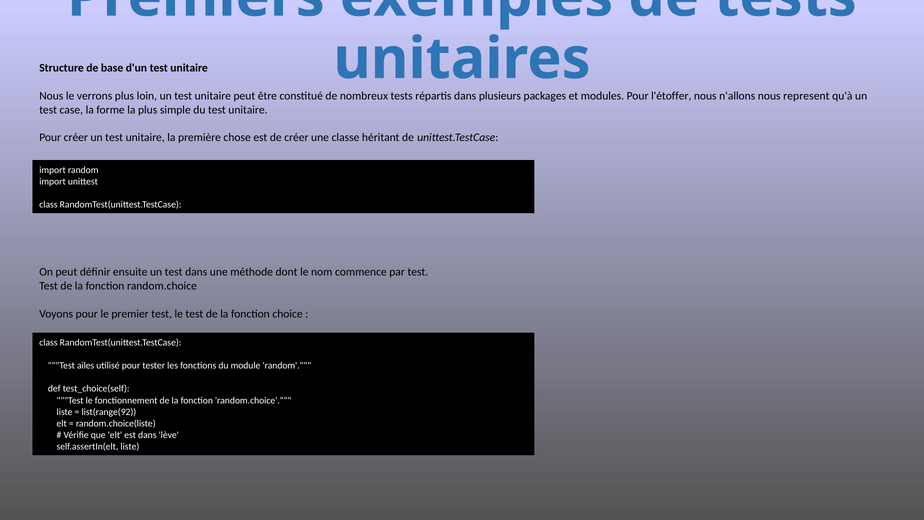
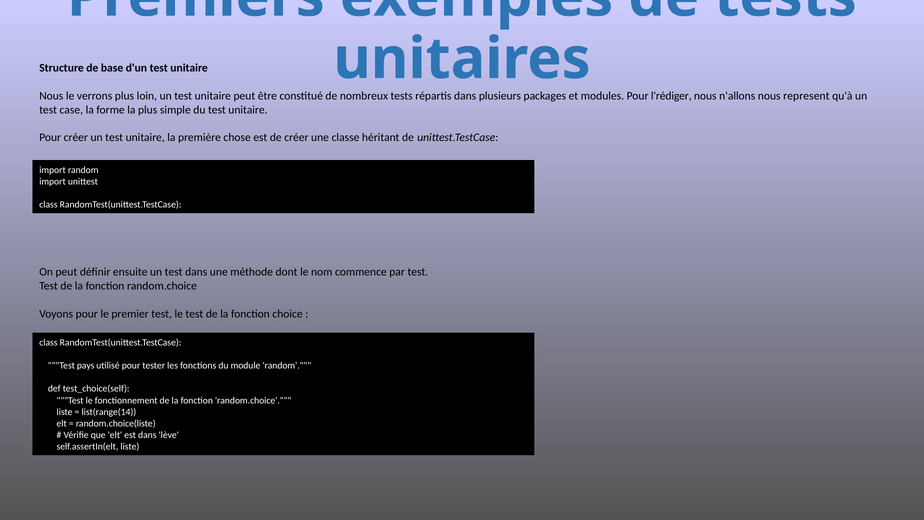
l'étoffer: l'étoffer -> l'rédiger (671, 96)
ailes: ailes -> pays (86, 365)
list(range(92: list(range(92 -> list(range(14 (109, 412)
